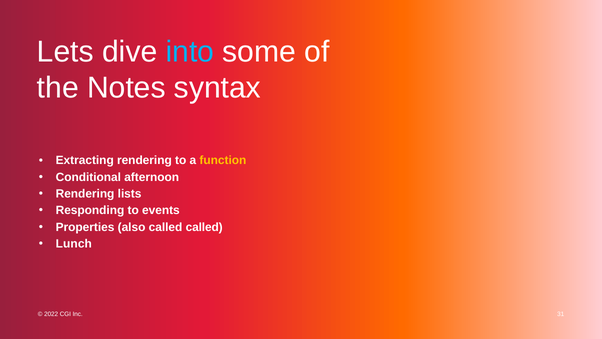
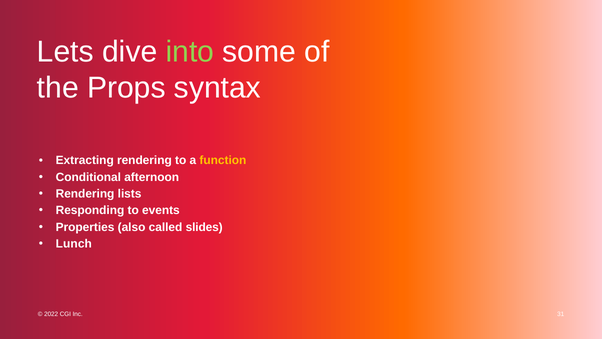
into colour: light blue -> light green (190, 52)
Notes: Notes -> Props (126, 88)
called called: called -> slides (204, 227)
